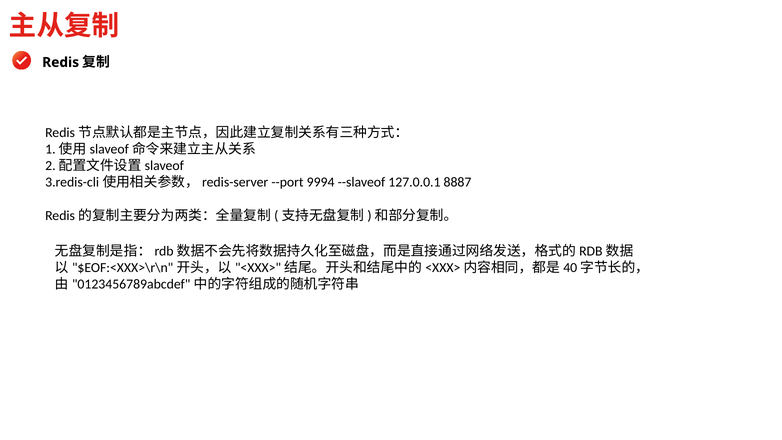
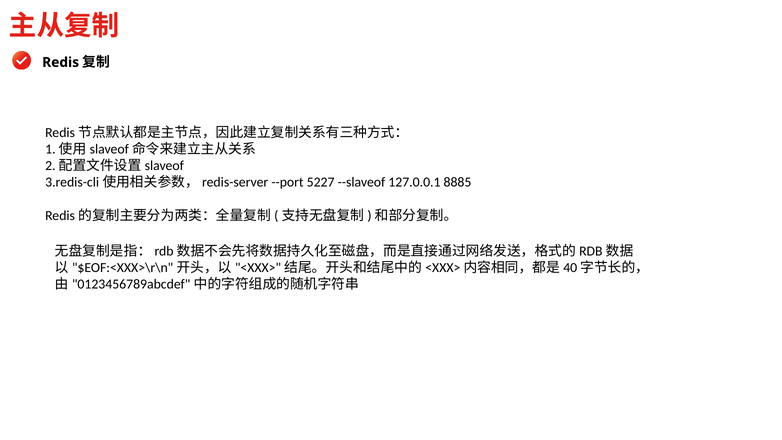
9994: 9994 -> 5227 (321, 182)
8887: 8887 -> 8885 (458, 182)
